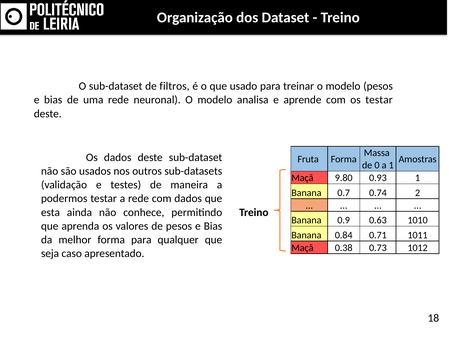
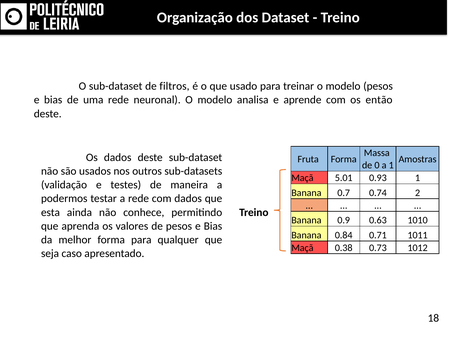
os testar: testar -> então (379, 100)
9.80: 9.80 -> 5.01 (344, 178)
